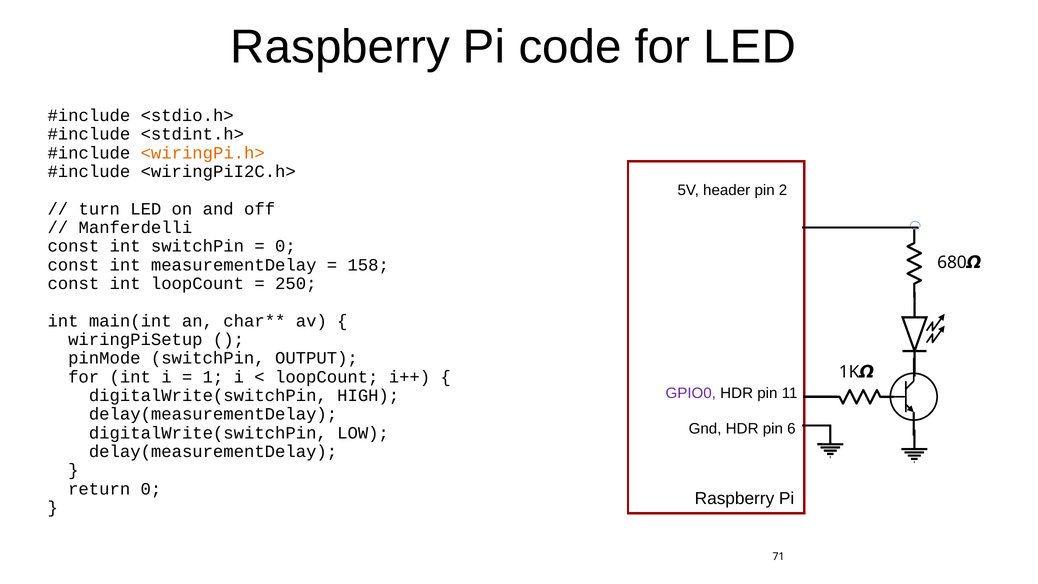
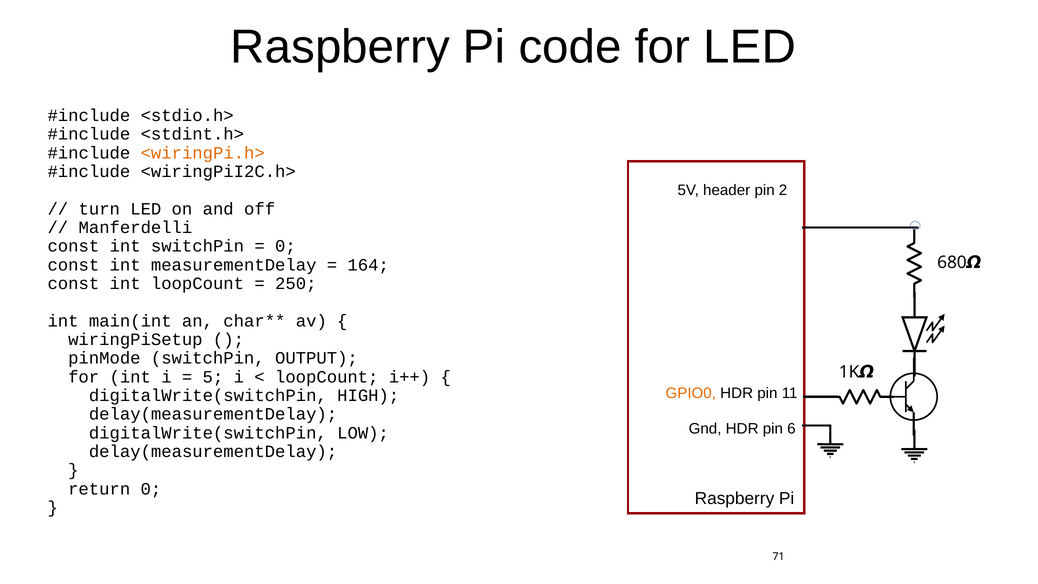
158: 158 -> 164 (368, 265)
1: 1 -> 5 (213, 377)
GPIO0 colour: purple -> orange (691, 393)
